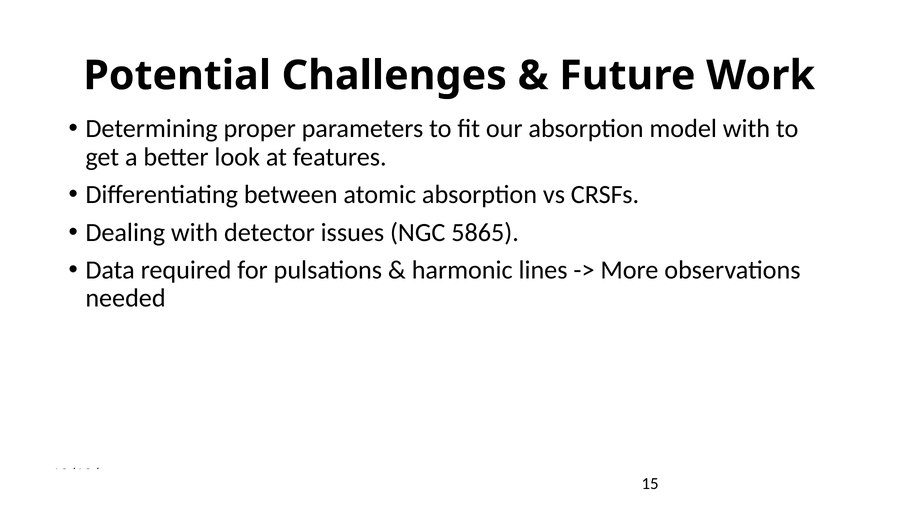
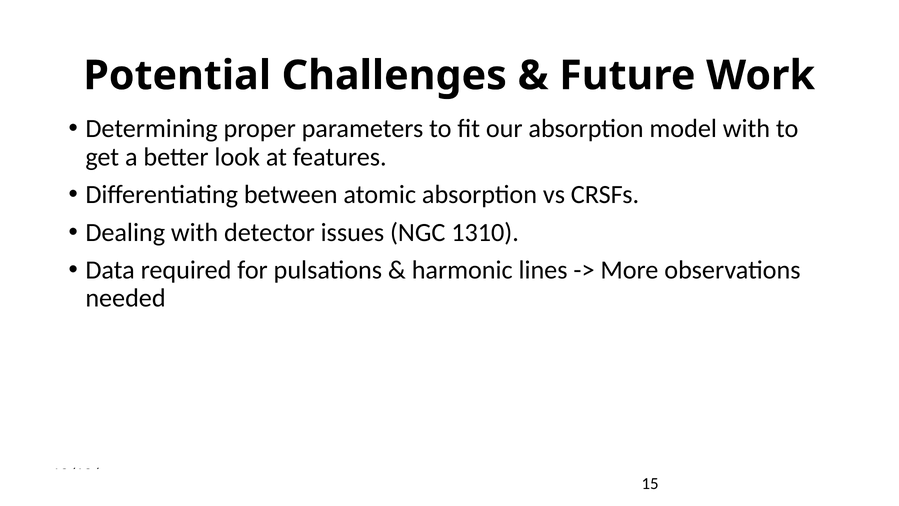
5865: 5865 -> 1310 (485, 232)
